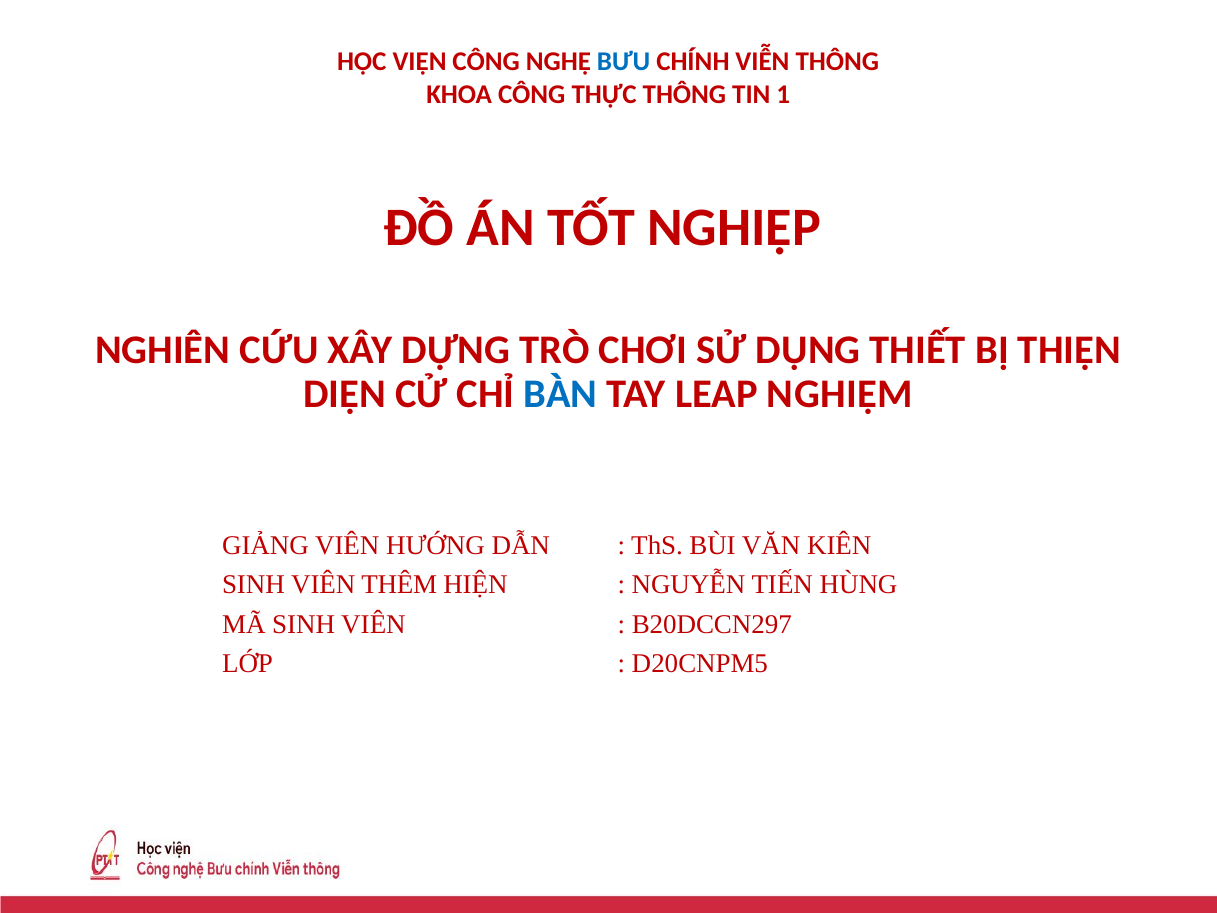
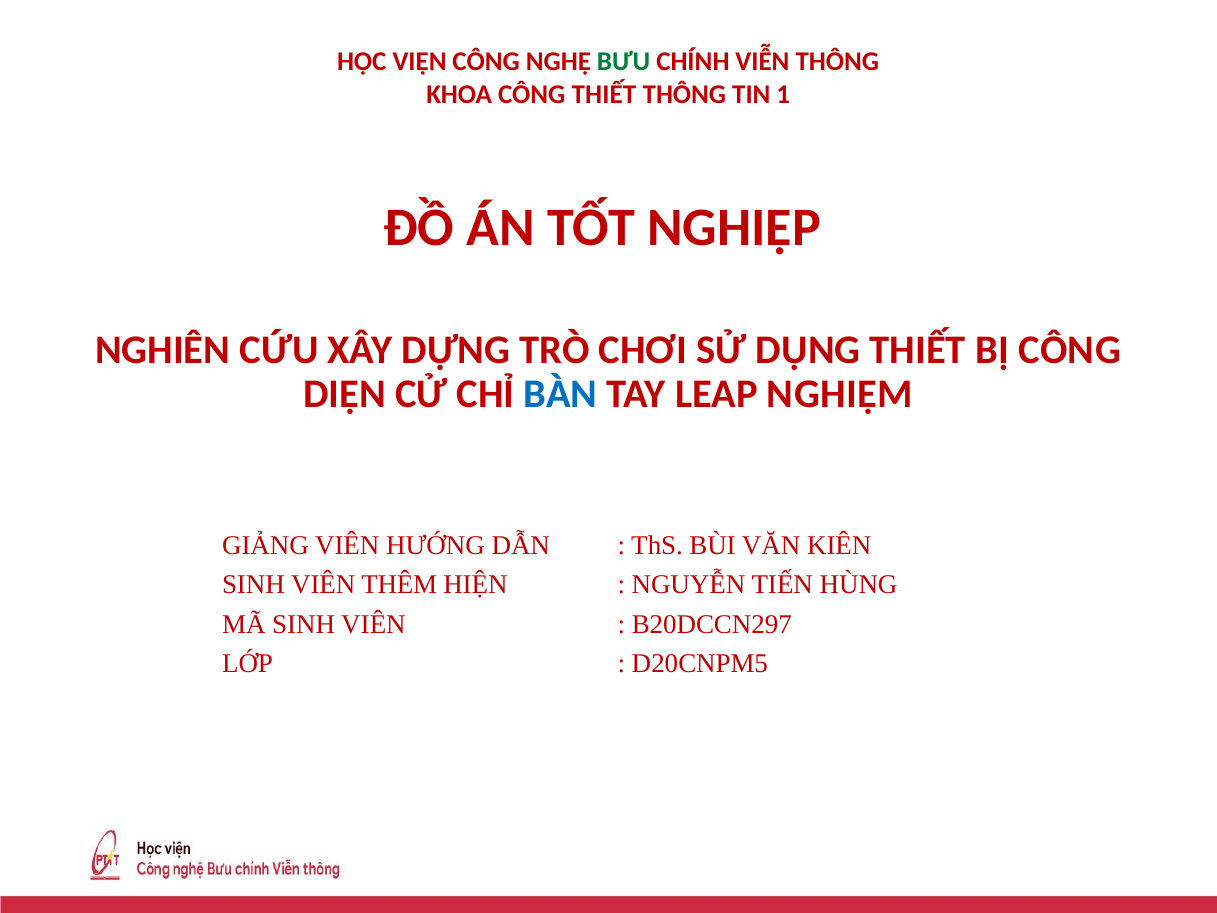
BƯU colour: blue -> green (624, 62)
CÔNG THỰC: THỰC -> THIẾT (604, 94)
BỊ THIỆN: THIỆN -> CÔNG (1070, 350)
